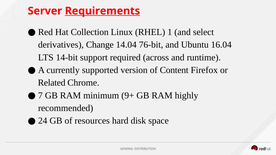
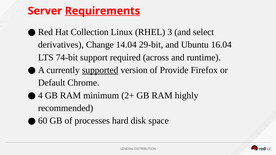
1: 1 -> 3 (170, 32)
76-bit: 76-bit -> 29-bit (151, 45)
14-bit: 14-bit -> 74-bit (67, 57)
supported underline: none -> present (100, 70)
Content: Content -> Provide (174, 70)
Related: Related -> Default (52, 83)
7: 7 -> 4 (40, 96)
9+: 9+ -> 2+ (128, 96)
24: 24 -> 60 (43, 121)
resources: resources -> processes (92, 121)
